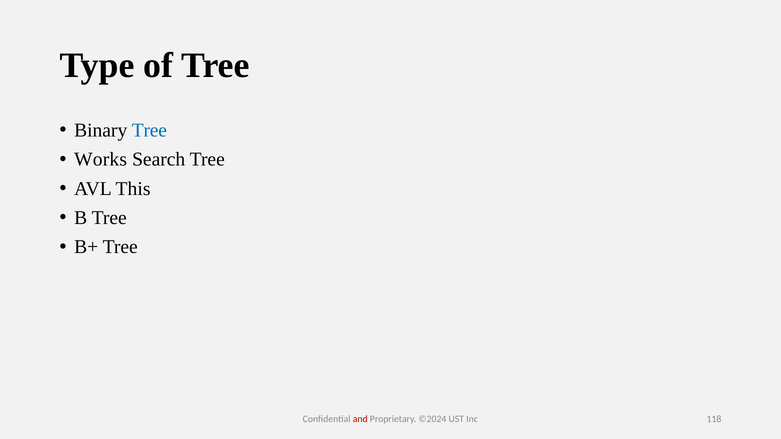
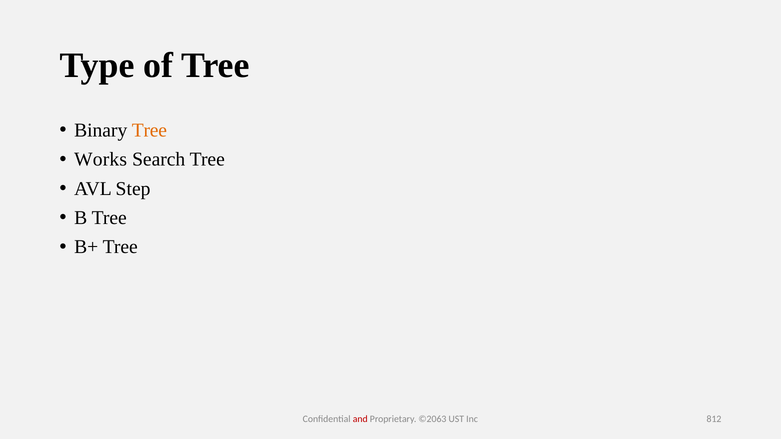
Tree colour: blue -> orange (149, 130)
This: This -> Step (133, 189)
©2024: ©2024 -> ©2063 (432, 419)
118: 118 -> 812 (714, 419)
